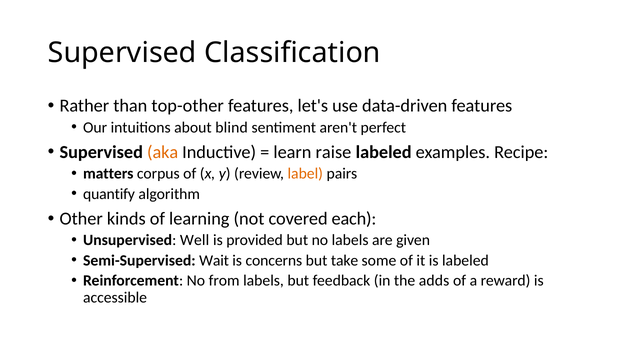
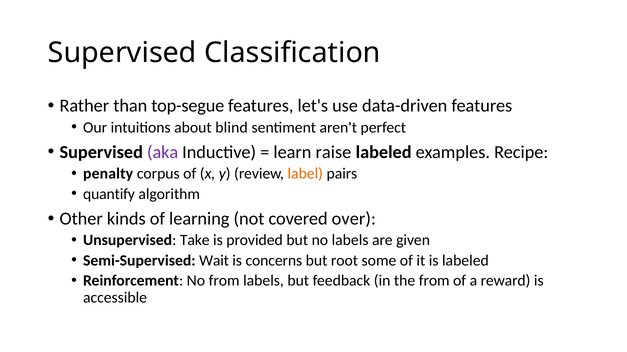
top-other: top-other -> top-segue (188, 106)
aka colour: orange -> purple (163, 152)
matters: matters -> penalty (108, 174)
each: each -> over (354, 219)
Well: Well -> Take (195, 241)
take: take -> root (344, 261)
the adds: adds -> from (434, 281)
